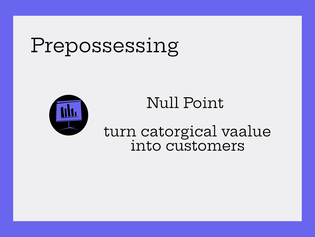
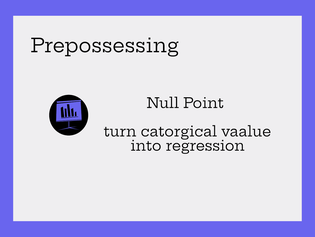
customers: customers -> regression (205, 145)
